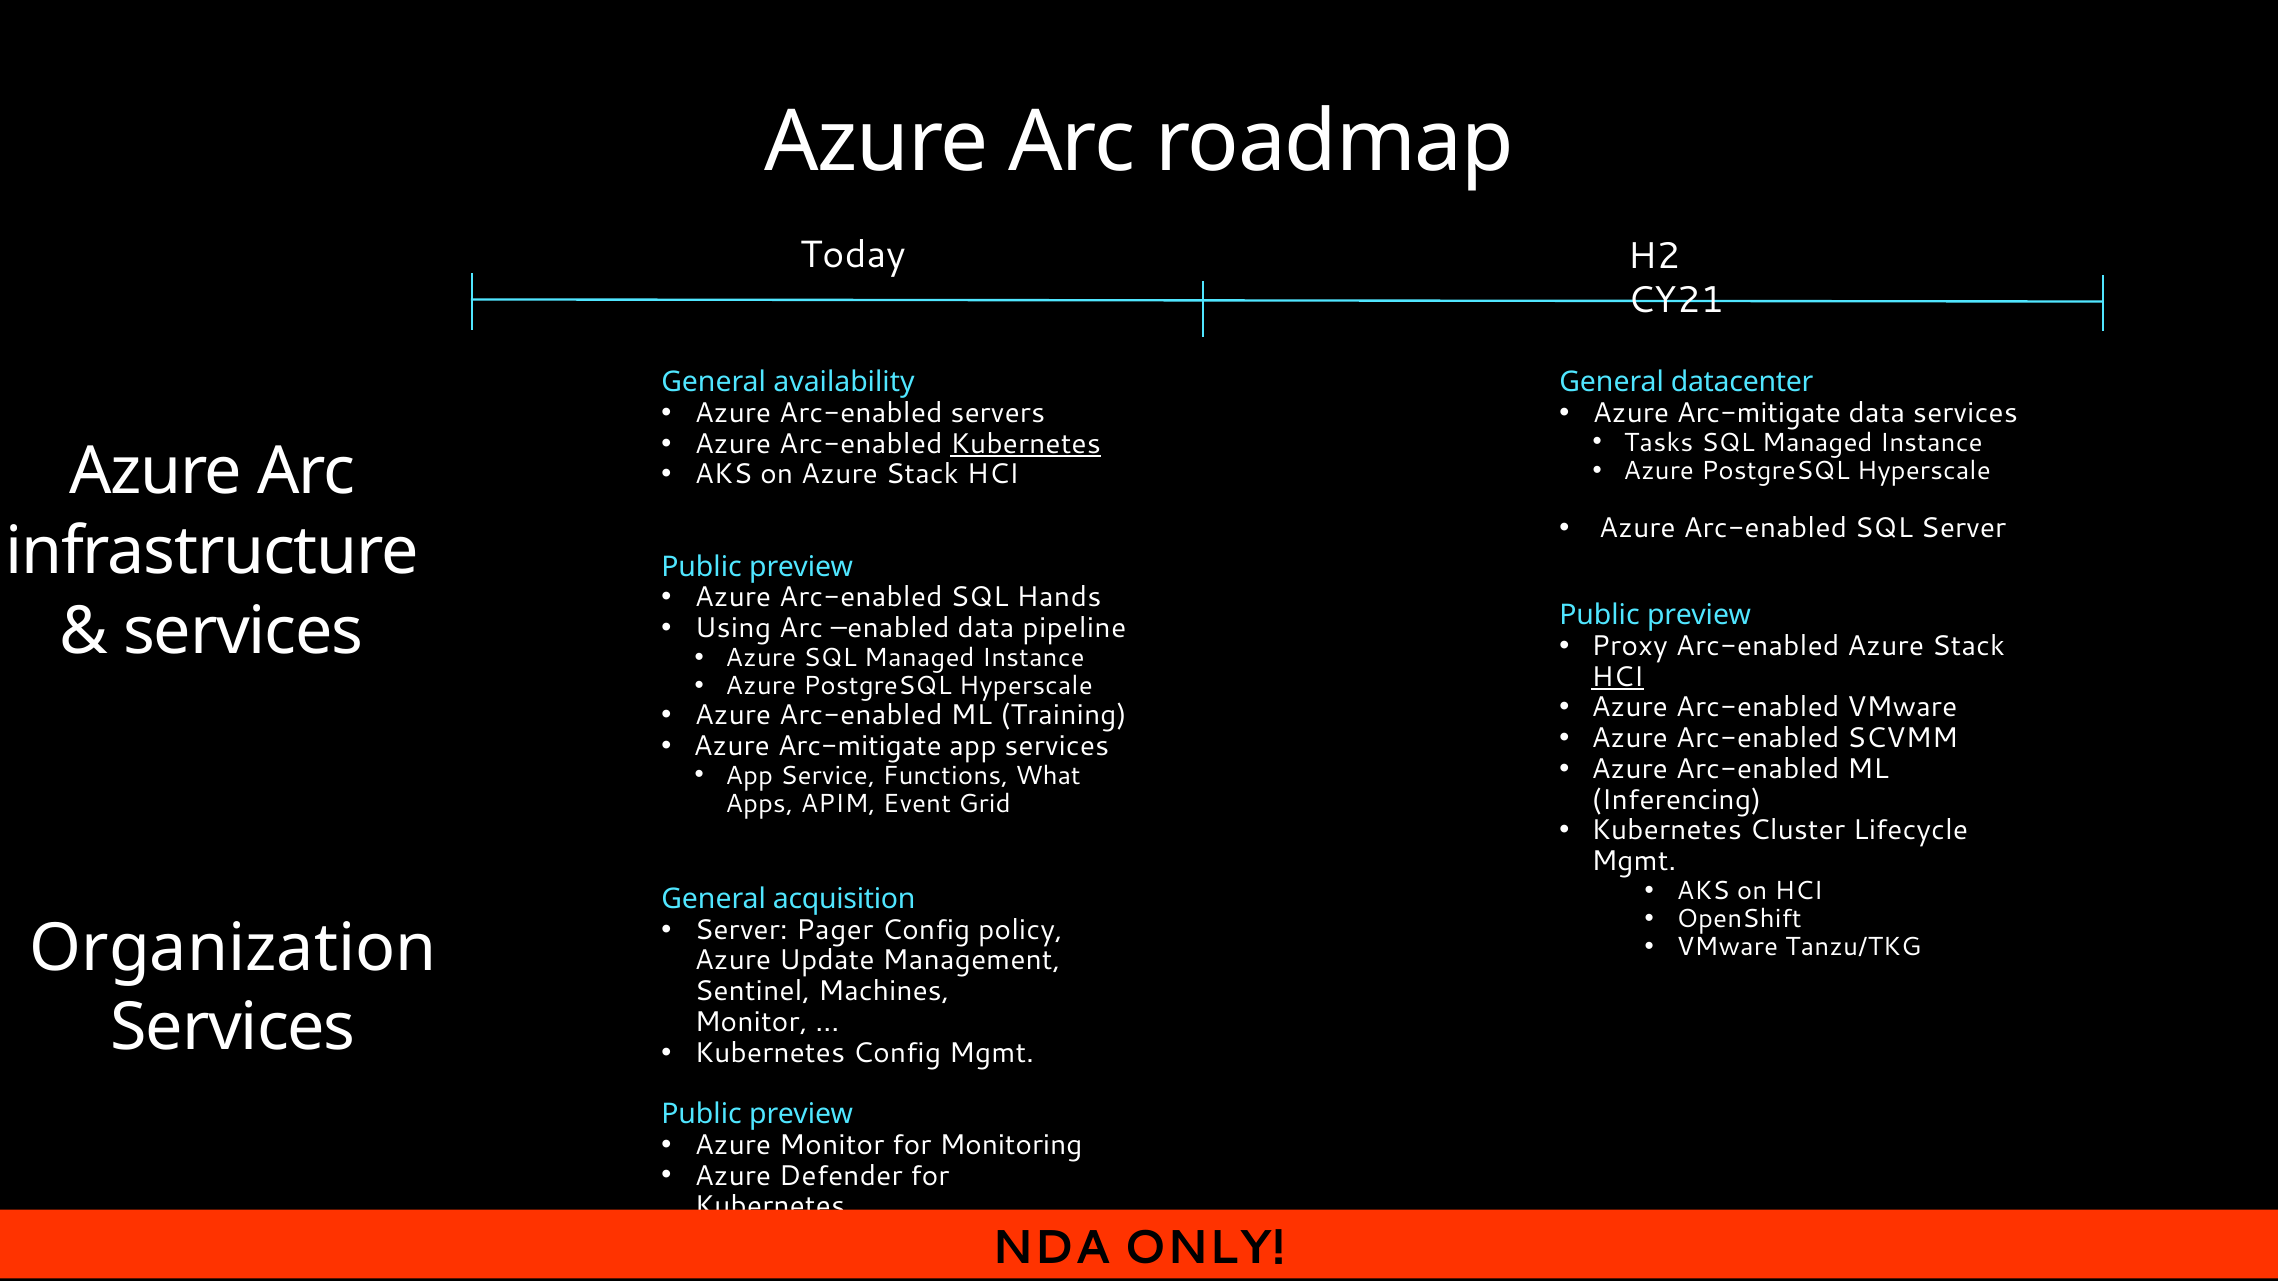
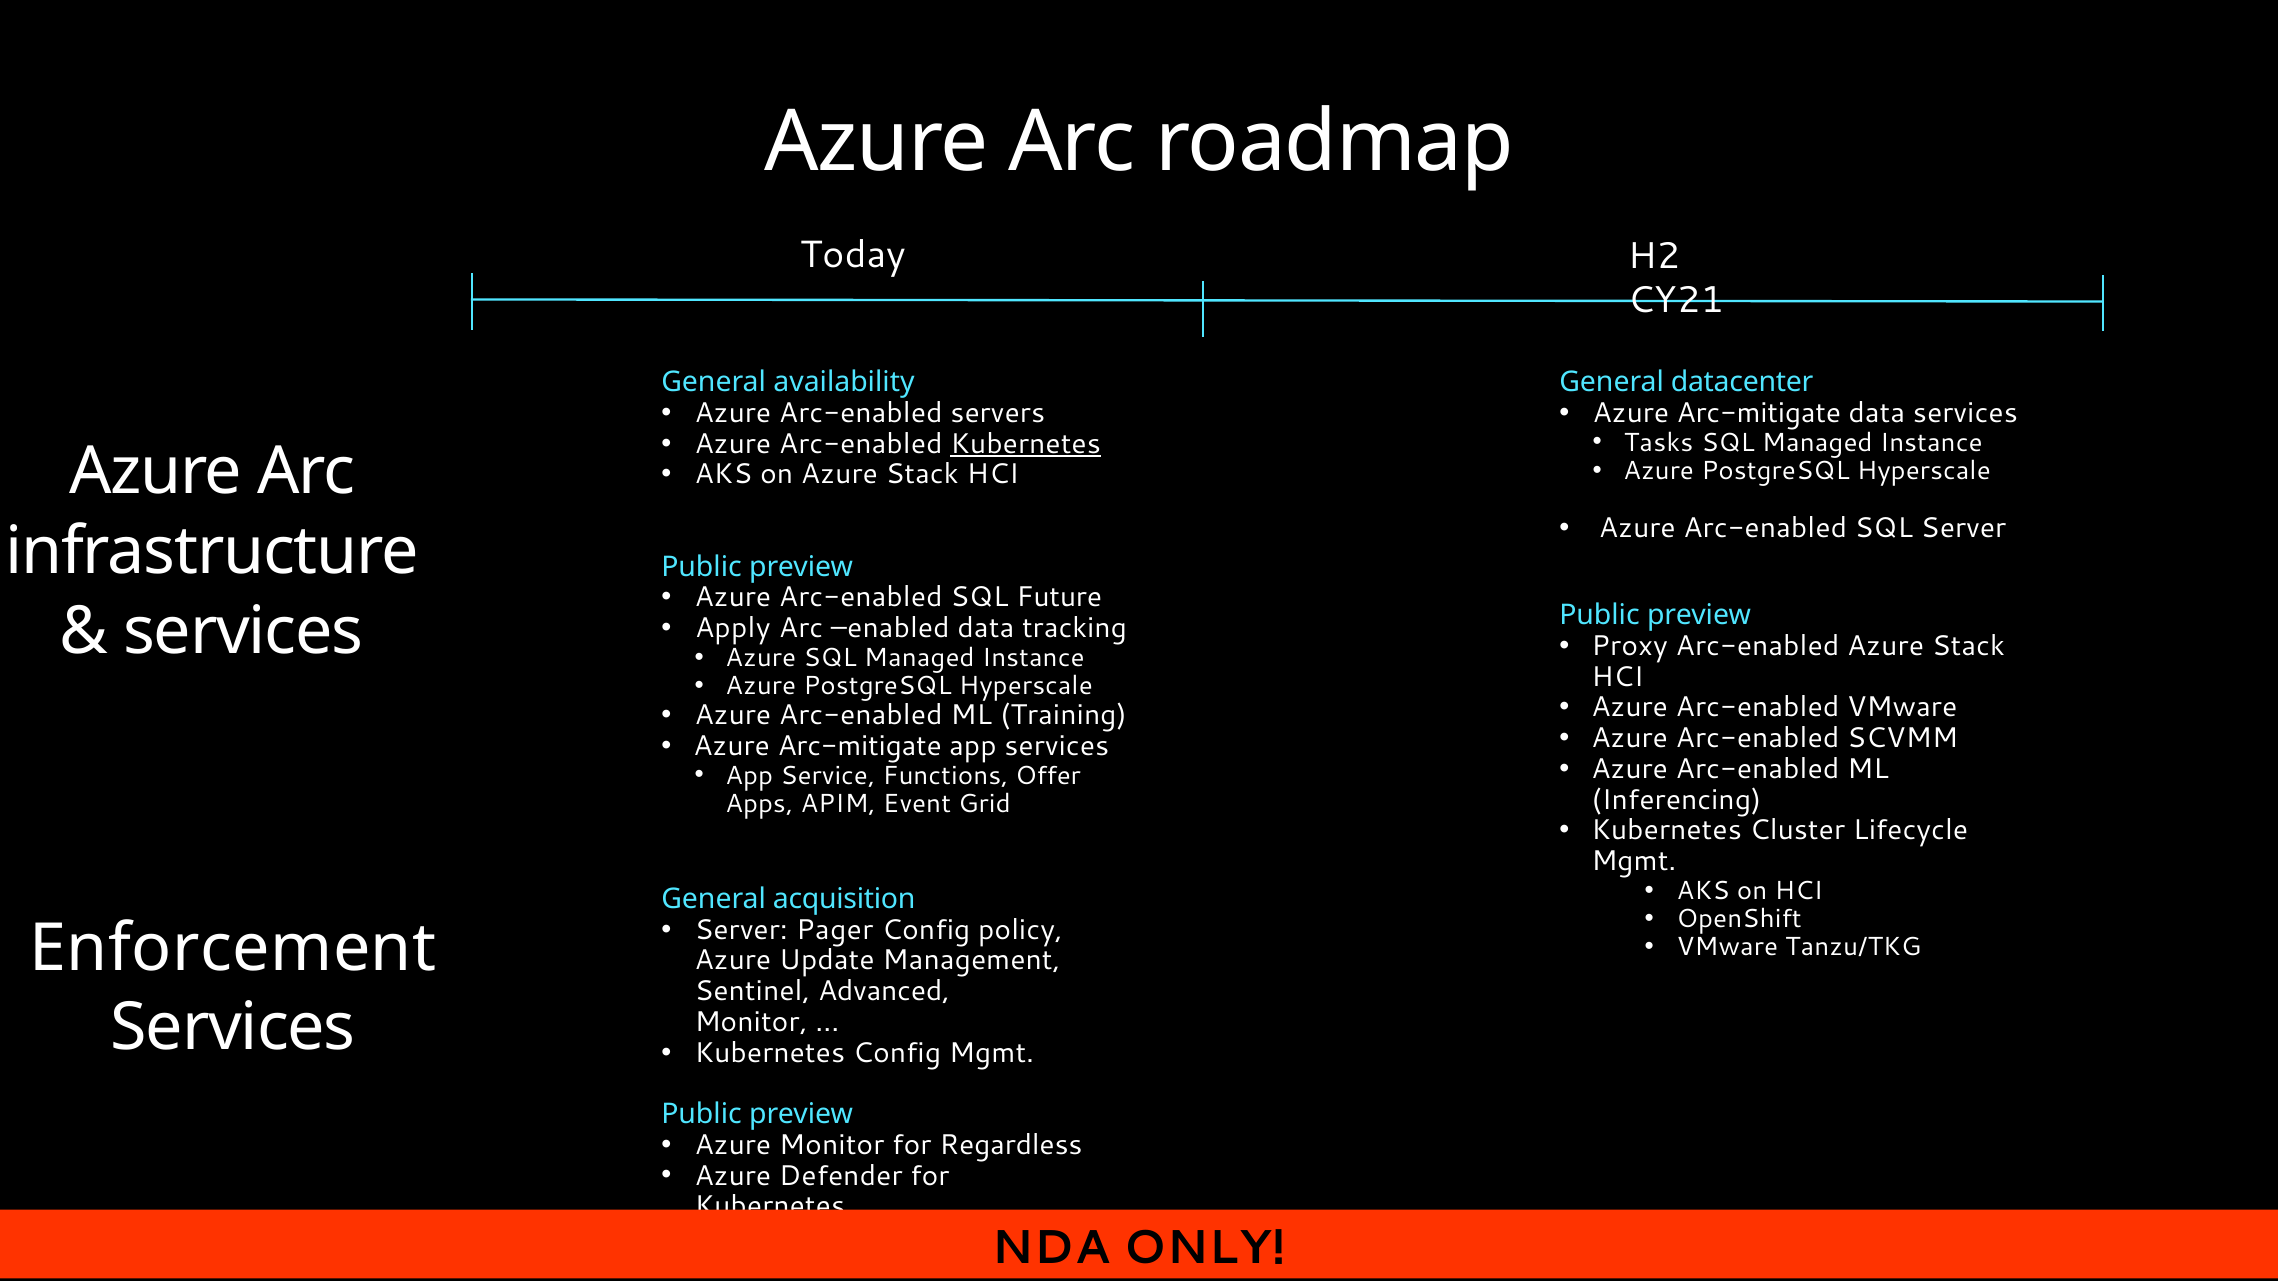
Hands: Hands -> Future (1059, 598)
Using: Using -> Apply (733, 628)
pipeline: pipeline -> tracking (1075, 628)
HCI underline: present -> none (1617, 677)
What: What -> Offer (1048, 776)
Organization: Organization -> Enforcement (233, 948)
Machines: Machines -> Advanced (884, 992)
Monitoring: Monitoring -> Regardless (1011, 1145)
